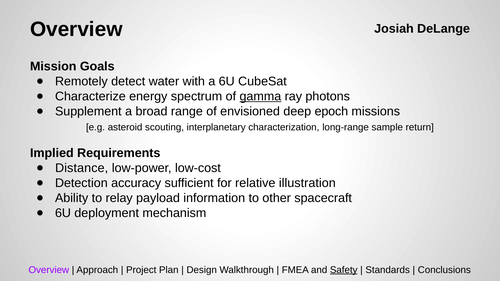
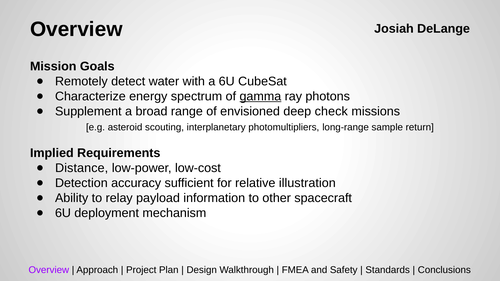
epoch: epoch -> check (331, 111)
characterization: characterization -> photomultipliers (284, 127)
Safety underline: present -> none (344, 270)
